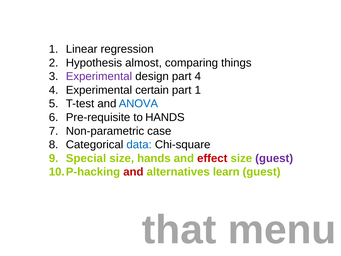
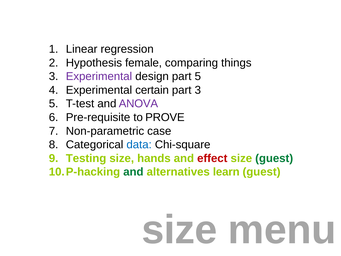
almost: almost -> female (144, 63)
part 4: 4 -> 5 (198, 76)
part 1: 1 -> 3 (198, 90)
ANOVA colour: blue -> purple (138, 104)
to HANDS: HANDS -> PROVE (165, 117)
Special: Special -> Testing (86, 158)
guest colour: purple -> green (274, 158)
and colour: red -> green (133, 172)
that: that -> size (179, 230)
